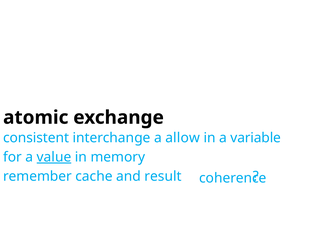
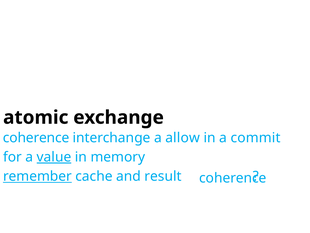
consistent: consistent -> coherence (36, 137)
variable: variable -> commit (256, 137)
remember underline: none -> present (37, 176)
